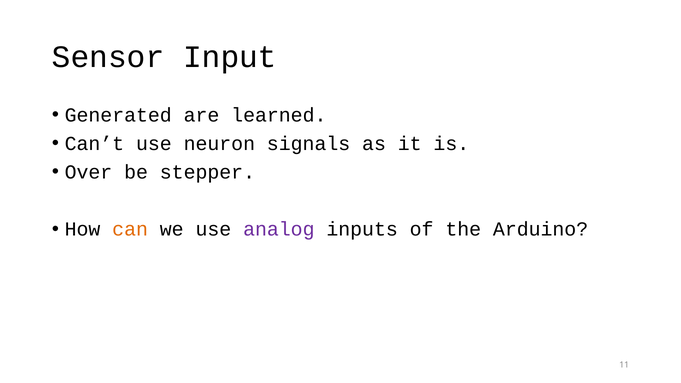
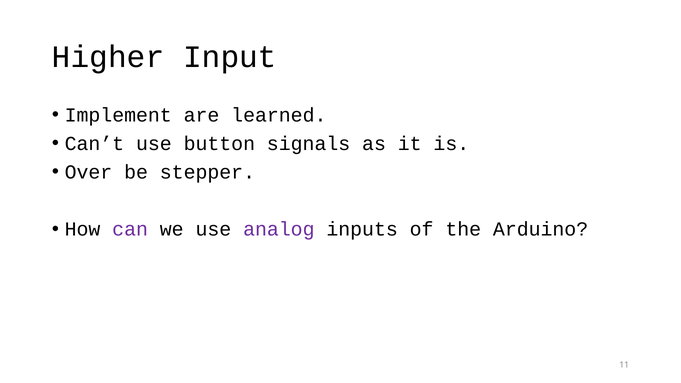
Sensor: Sensor -> Higher (108, 57)
Generated: Generated -> Implement (118, 115)
neuron: neuron -> button (219, 144)
can colour: orange -> purple (130, 229)
